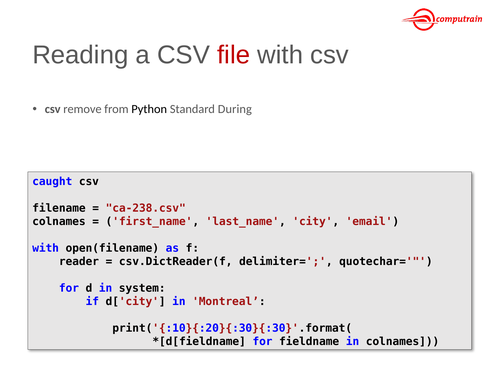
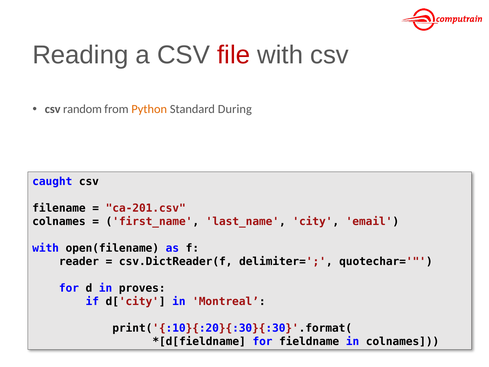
remove: remove -> random (82, 109)
Python colour: black -> orange (149, 109)
ca-238.csv: ca-238.csv -> ca-201.csv (146, 208)
system: system -> proves (142, 288)
